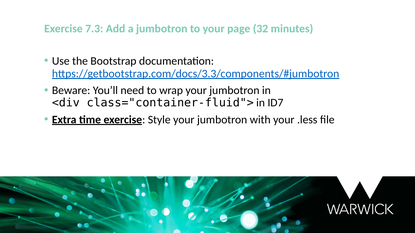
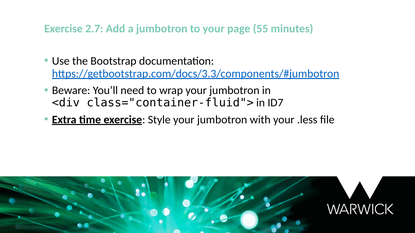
7.3: 7.3 -> 2.7 (94, 29)
32: 32 -> 55 (260, 29)
